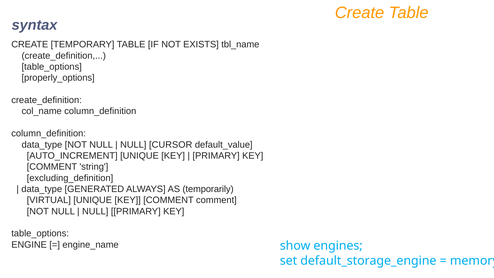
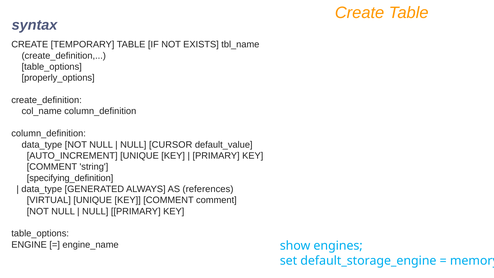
excluding_definition: excluding_definition -> specifying_definition (70, 178)
temporarily: temporarily -> references (208, 189)
